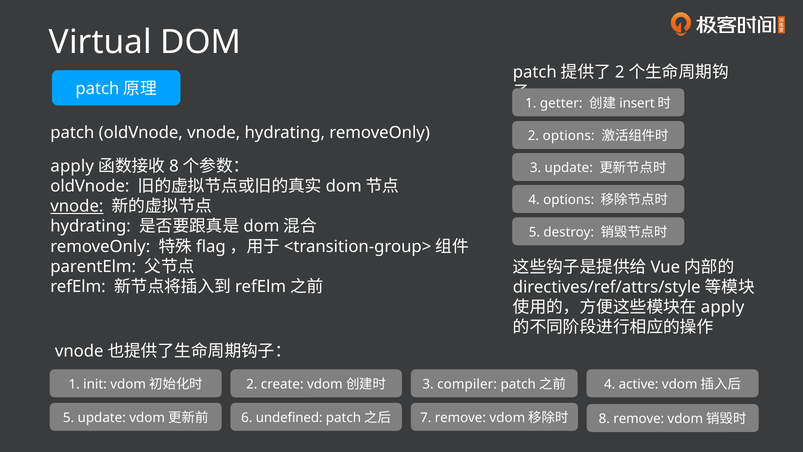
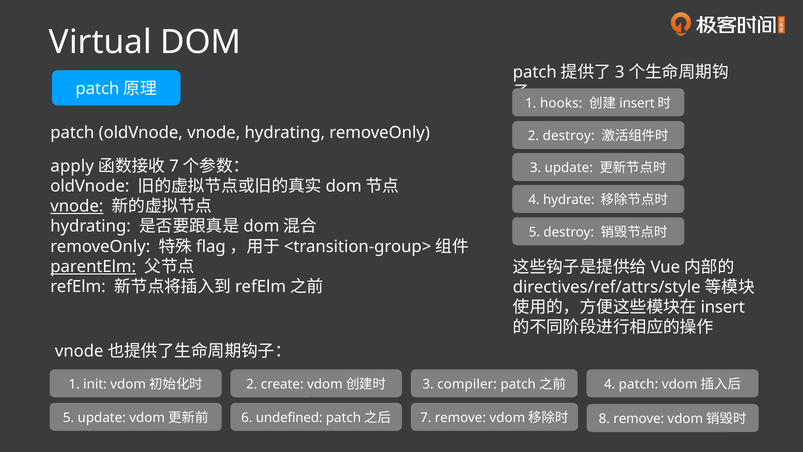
2: 2 -> 3 (620, 72)
getter: getter -> hooks (561, 103)
2 options: options -> destroy (569, 136)
8: 8 -> 7 (174, 166)
4 options: options -> hydrate (569, 200)
parentElm underline: none -> present (93, 266)
apply: apply -> insert (723, 307)
4 active: active -> patch (638, 384)
